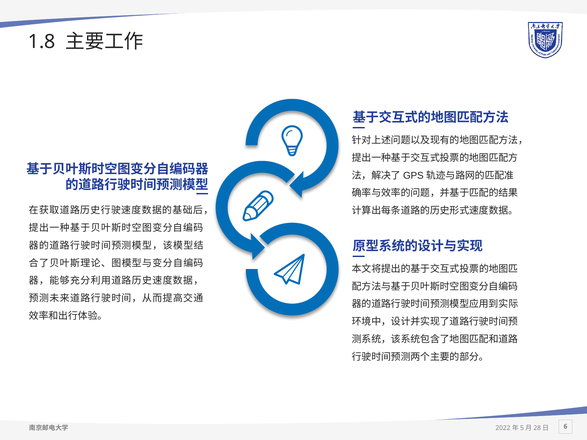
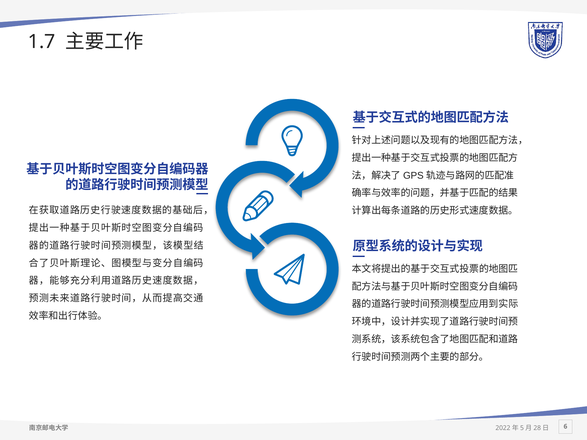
1.8: 1.8 -> 1.7 (42, 42)
